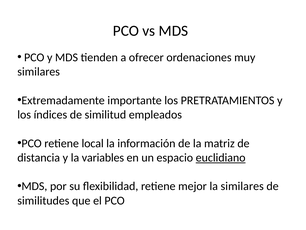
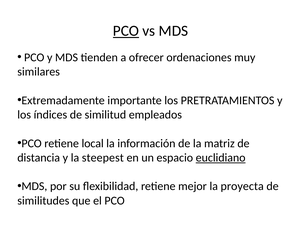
PCO underline: none -> present (126, 31)
variables: variables -> steepest (103, 157)
la similares: similares -> proyecta (242, 186)
